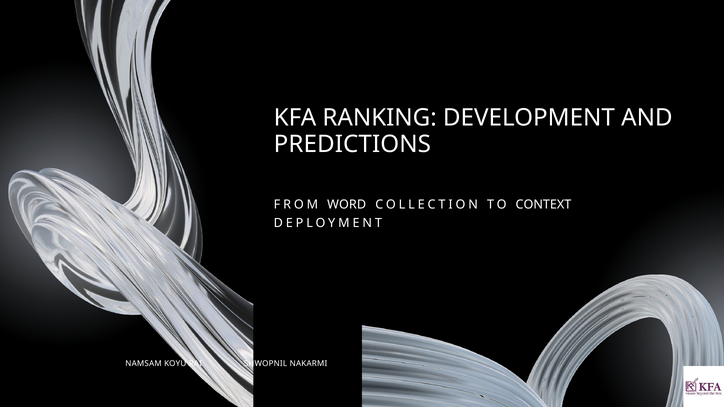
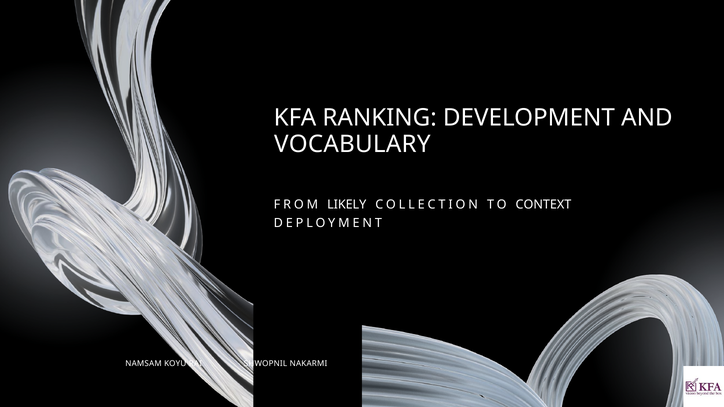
PREDICTIONS: PREDICTIONS -> VOCABULARY (352, 144)
WORD: WORD -> LIKELY (347, 205)
